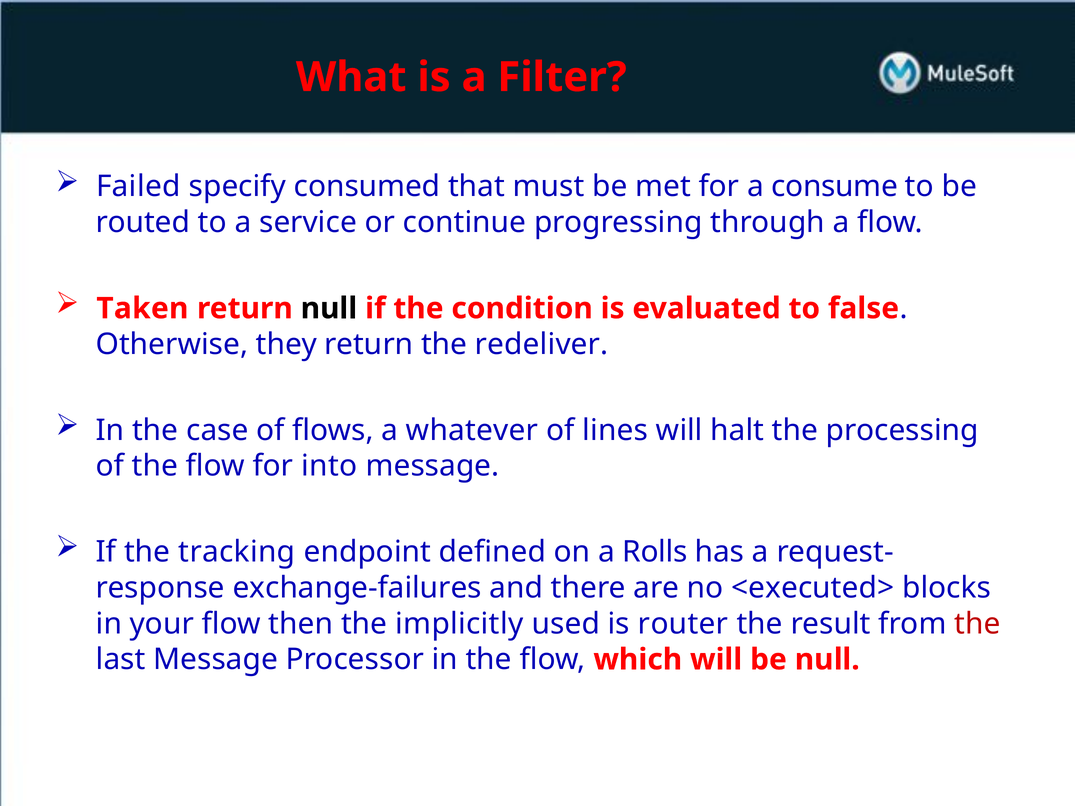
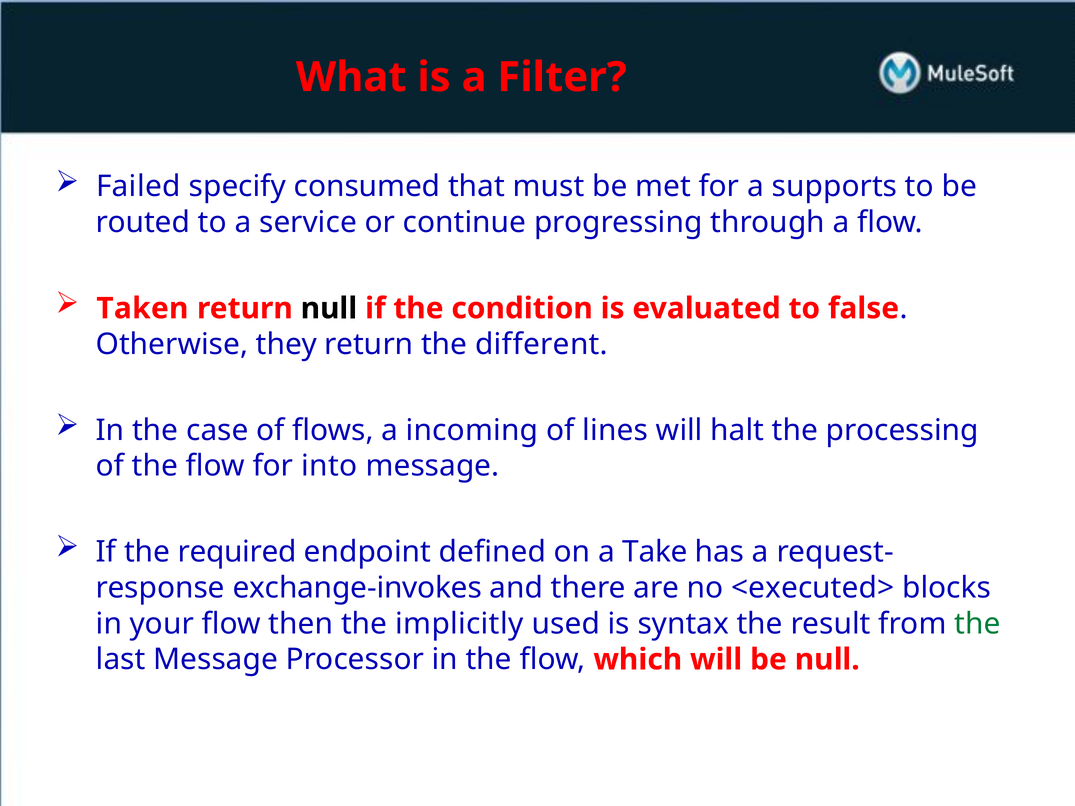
consume: consume -> supports (834, 187)
redeliver: redeliver -> different (542, 344)
whatever: whatever -> incoming (472, 430)
tracking: tracking -> required (237, 552)
Rolls: Rolls -> Take (655, 552)
exchange-failures: exchange-failures -> exchange-invokes (357, 588)
router: router -> syntax (683, 624)
the colour: red -> green (977, 624)
